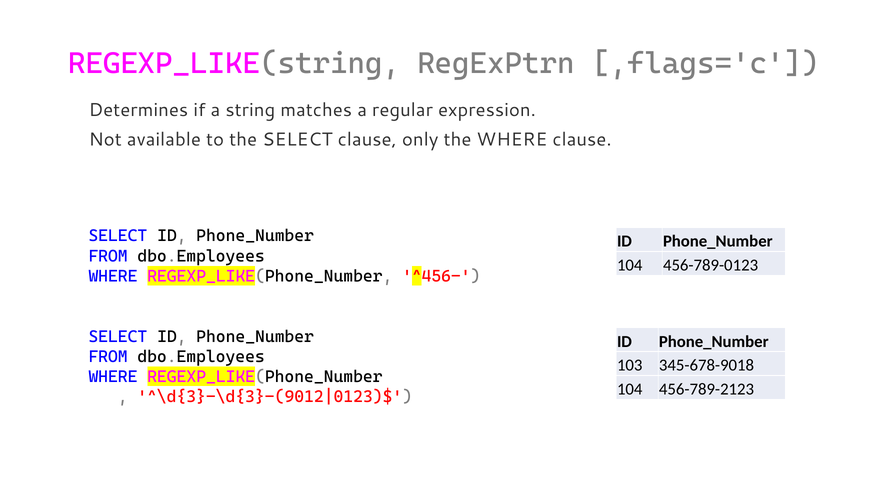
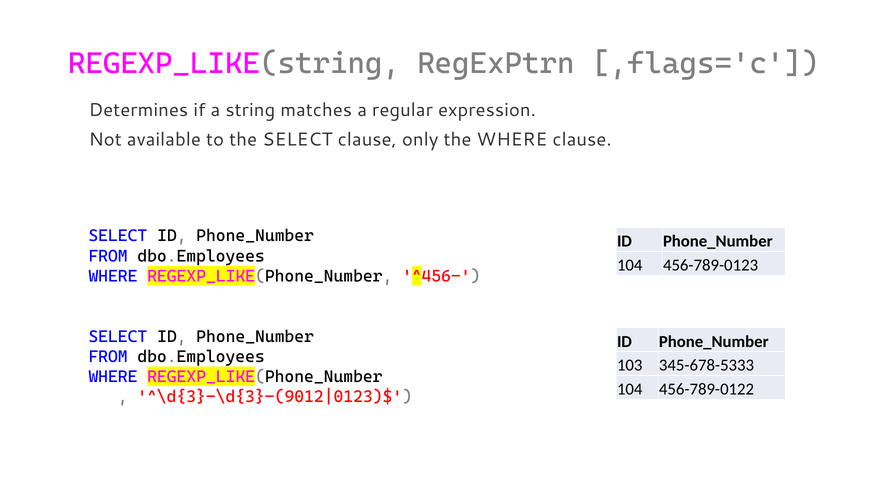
345-678-9018: 345-678-9018 -> 345-678-5333 (707, 365)
456-789-2123: 456-789-2123 -> 456-789-0122 (707, 389)
